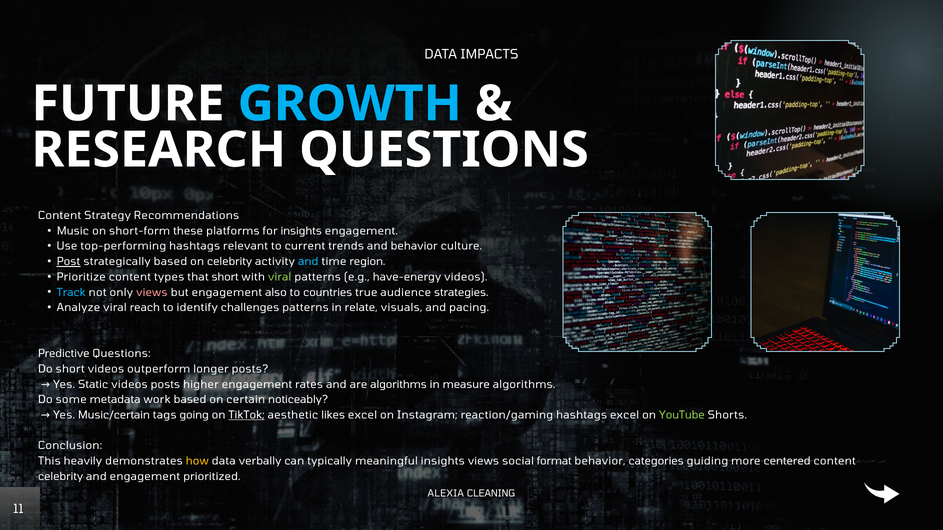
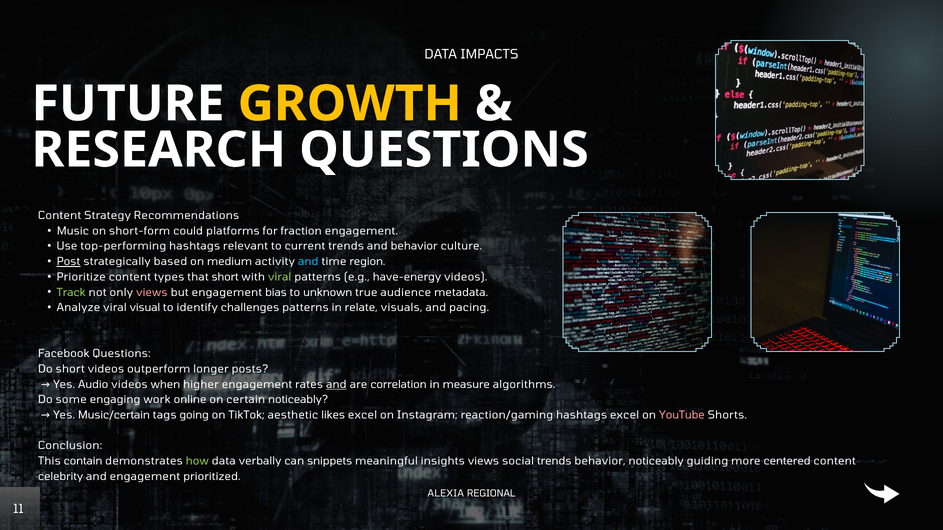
GROWTH colour: light blue -> yellow (350, 104)
these: these -> could (188, 231)
for insights: insights -> fraction (301, 231)
on celebrity: celebrity -> medium (230, 262)
Track colour: light blue -> light green (71, 293)
also: also -> bias (276, 293)
countries: countries -> unknown (328, 293)
strategies: strategies -> metadata (461, 293)
reach: reach -> visual (145, 308)
Predictive: Predictive -> Facebook (64, 354)
Static: Static -> Audio (93, 385)
videos posts: posts -> when (165, 385)
and underline: none -> present (336, 385)
are algorithms: algorithms -> correlation (399, 385)
metadata: metadata -> engaging (115, 400)
work based: based -> online (190, 400)
TikTok underline: present -> none (247, 415)
YouTube colour: light green -> pink (682, 415)
heavily: heavily -> contain (83, 461)
how colour: yellow -> light green (197, 461)
typically: typically -> snippets (330, 461)
social format: format -> trends (554, 461)
behavior categories: categories -> noticeably (656, 461)
CLEANING: CLEANING -> REGIONAL (491, 494)
